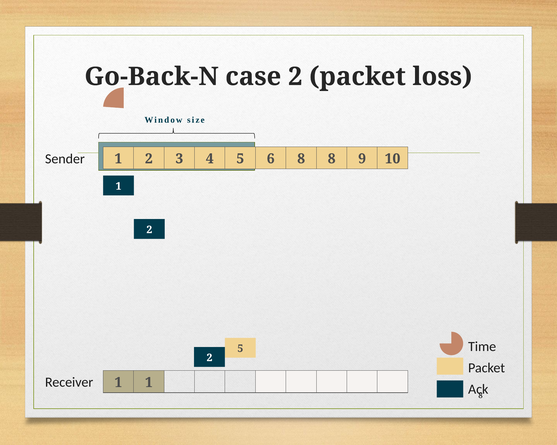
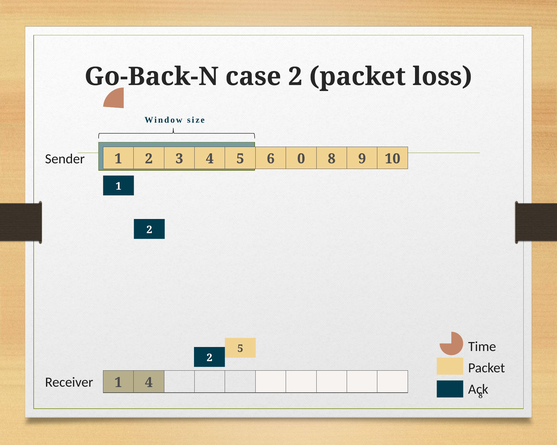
6 8: 8 -> 0 (301, 159)
1 1: 1 -> 4 (149, 383)
